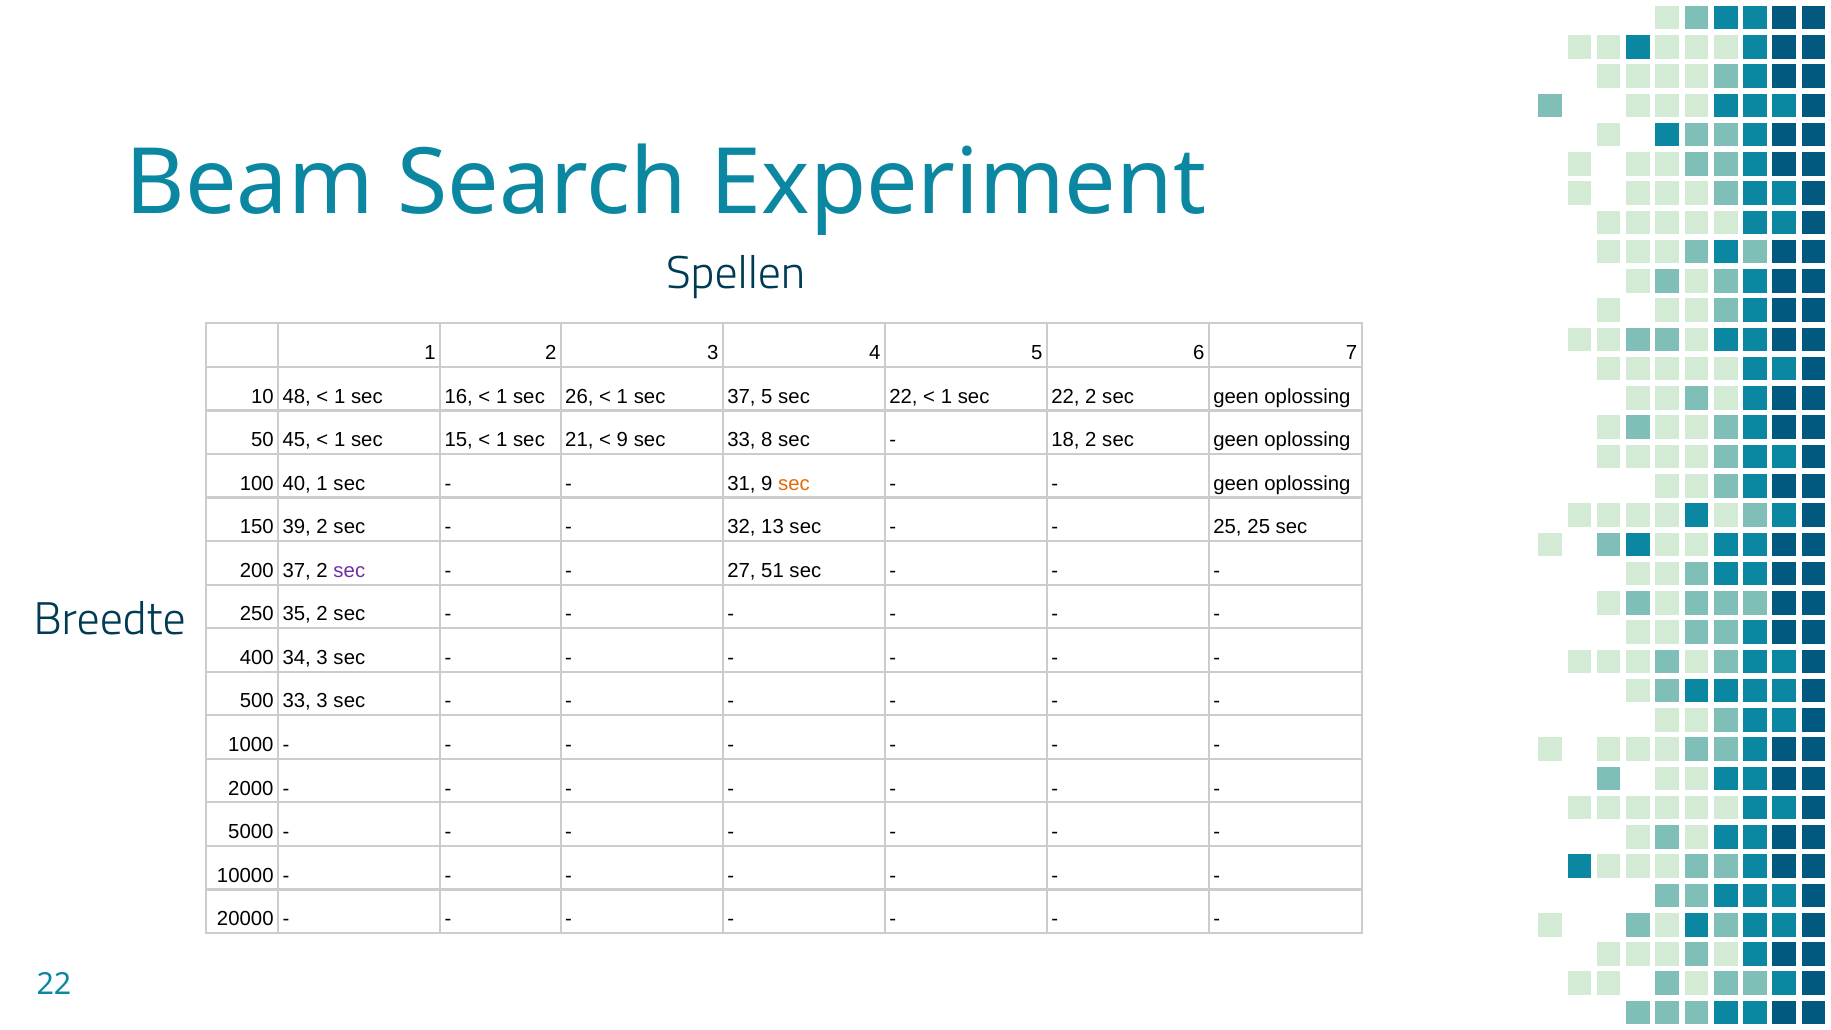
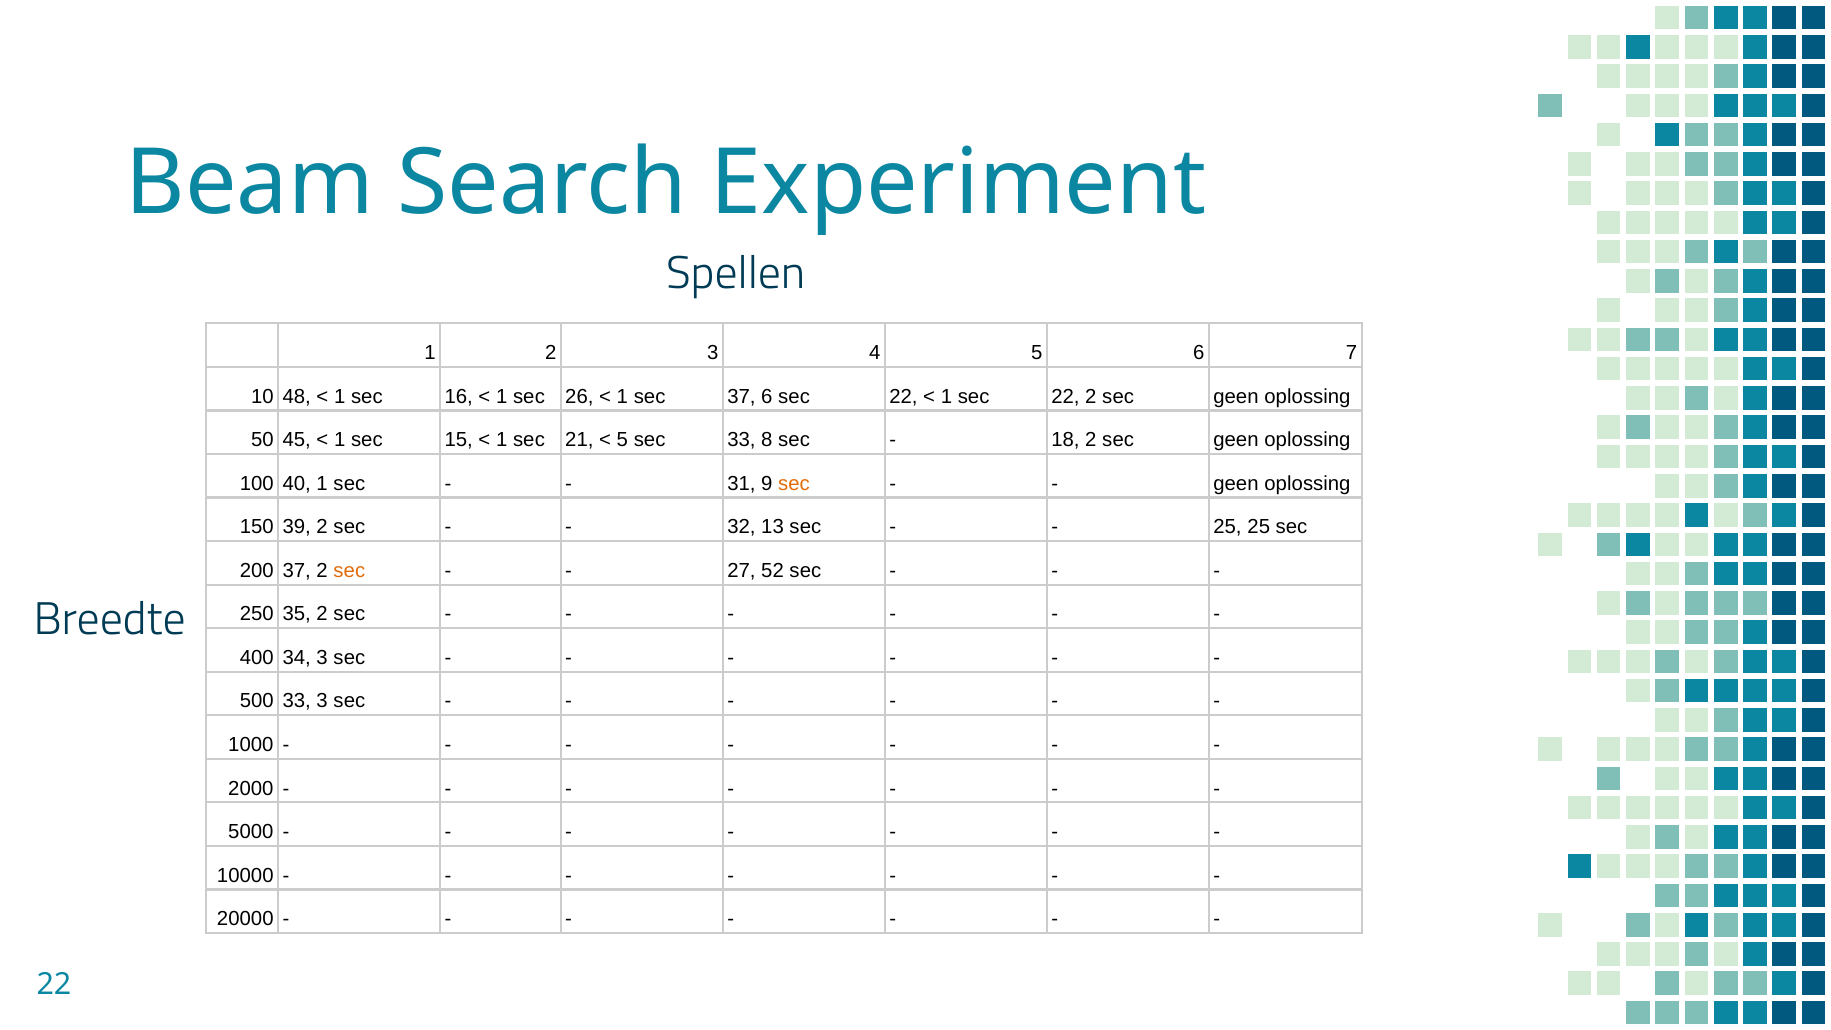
37 5: 5 -> 6 (767, 396)
9: 9 -> 5 (622, 440)
sec colour: purple -> orange (349, 571)
51: 51 -> 52 (772, 571)
